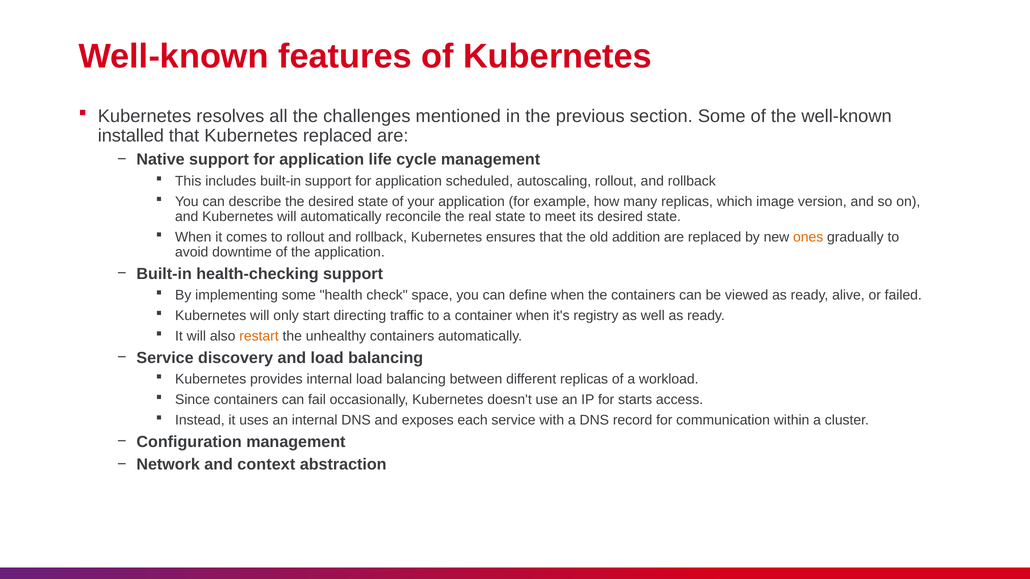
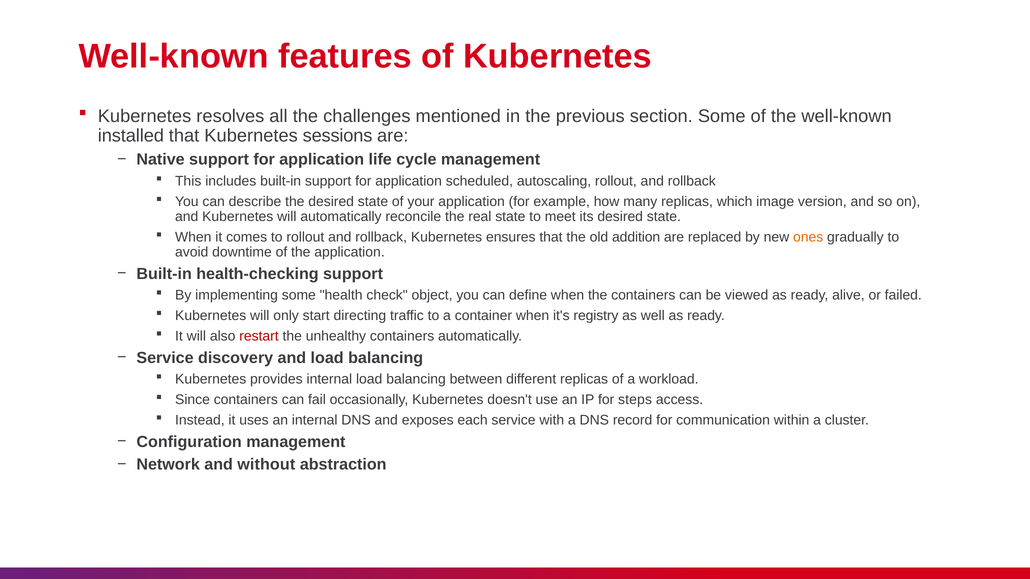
Kubernetes replaced: replaced -> sessions (338, 136)
space: space -> object (432, 296)
restart colour: orange -> red (259, 336)
starts: starts -> steps (635, 400)
context: context -> without (266, 465)
